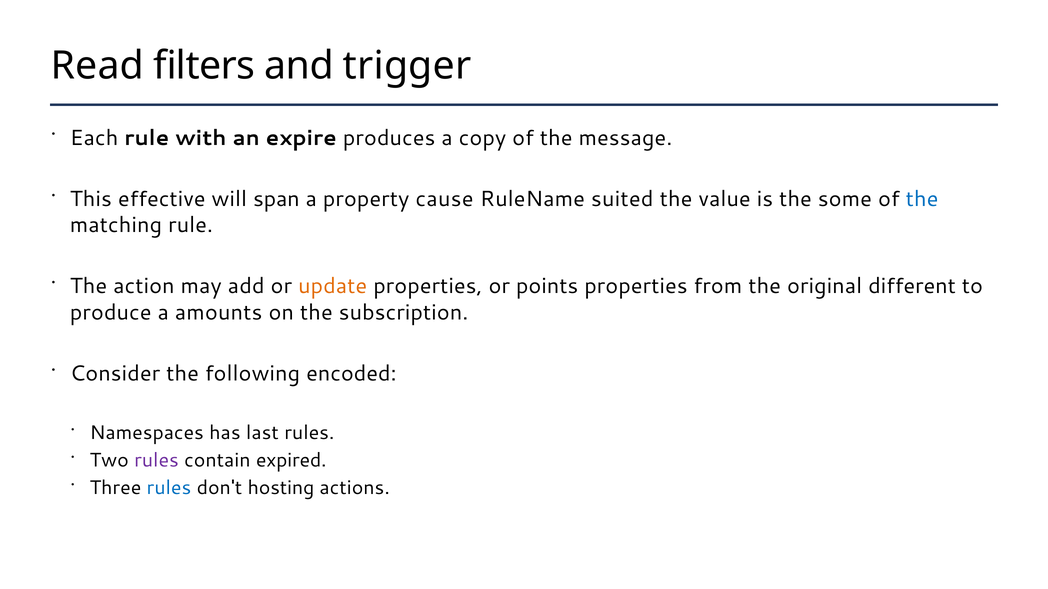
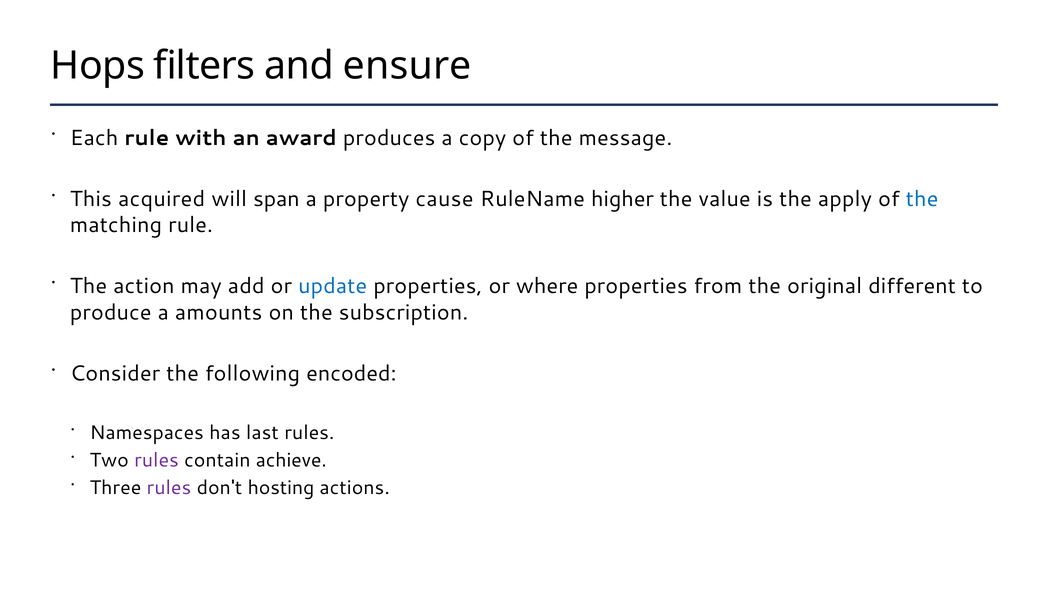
Read: Read -> Hops (98, 66)
trigger: trigger -> ensure (407, 66)
expire: expire -> award (301, 138)
effective: effective -> acquired (162, 199)
suited: suited -> higher (622, 199)
some: some -> apply (845, 199)
update colour: orange -> blue (333, 286)
points: points -> where (547, 286)
expired: expired -> achieve (291, 461)
rules colour: blue -> purple (169, 488)
